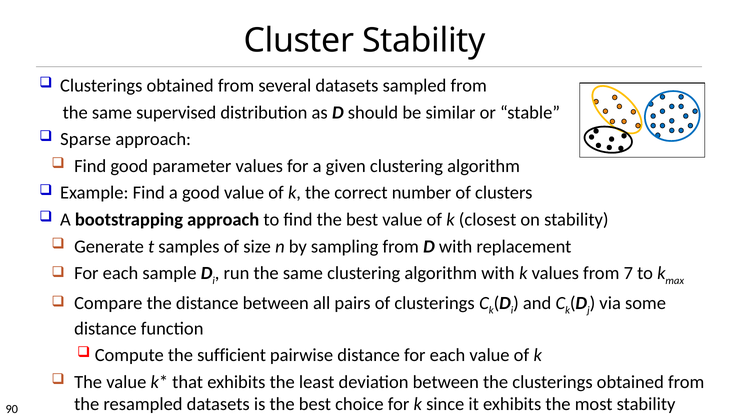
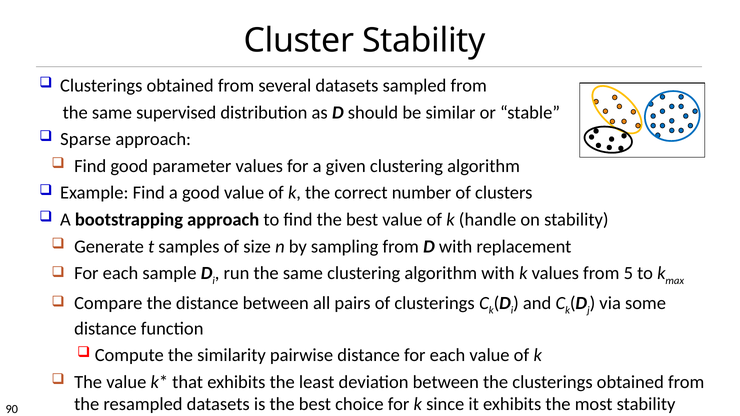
closest: closest -> handle (488, 220)
7: 7 -> 5 (628, 273)
sufficient: sufficient -> similarity (232, 355)
